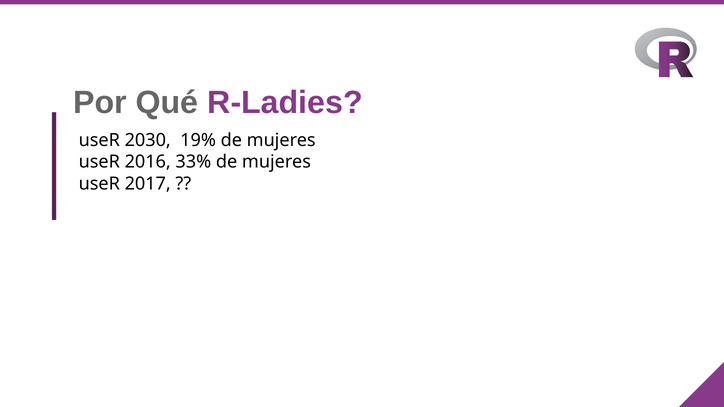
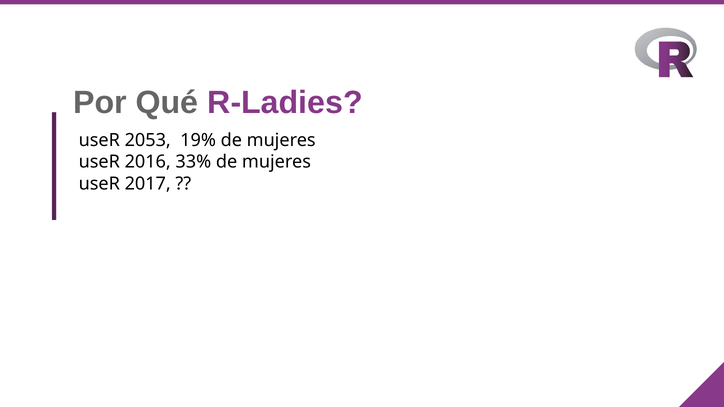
2030: 2030 -> 2053 (148, 140)
